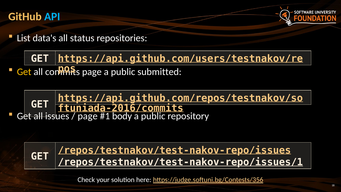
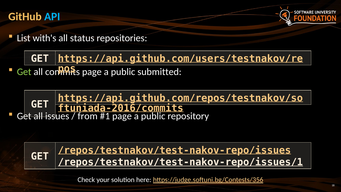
data's: data's -> with's (44, 38)
Get colour: yellow -> light green (24, 72)
page: page -> from (88, 116)
body: body -> page (122, 116)
